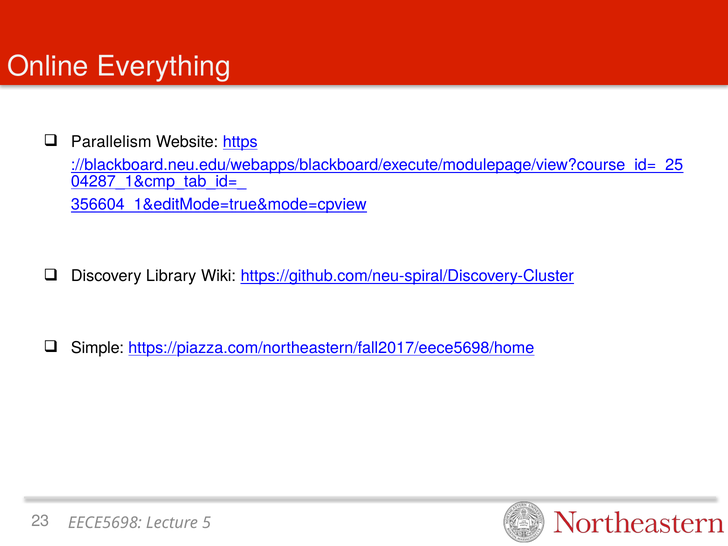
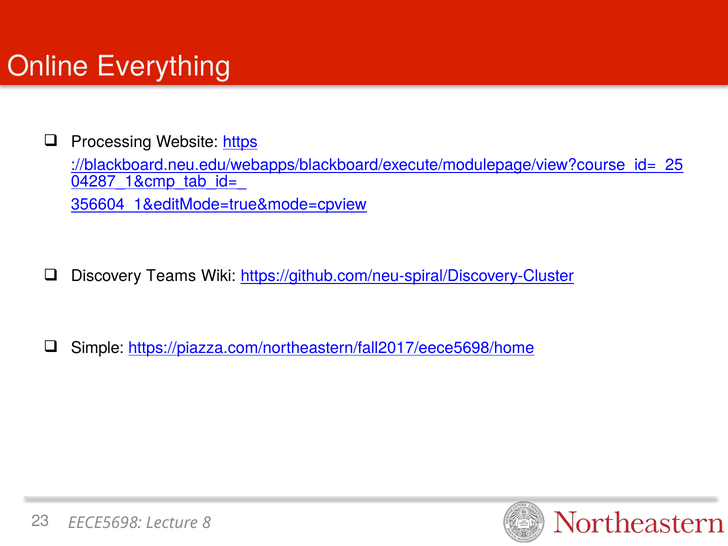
Parallelism: Parallelism -> Processing (111, 142)
Library: Library -> Teams (171, 276)
5: 5 -> 8 (207, 523)
